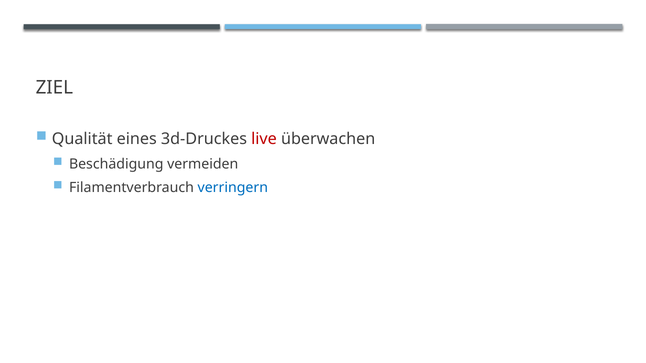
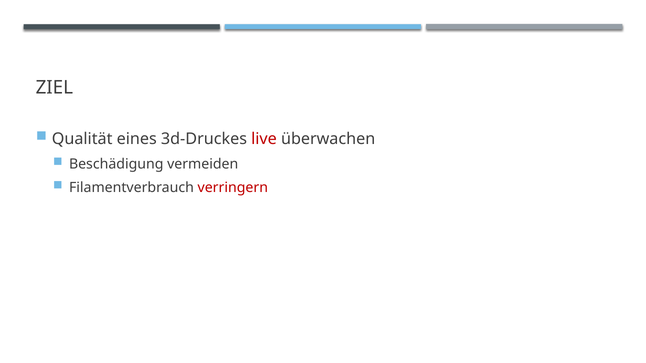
verringern colour: blue -> red (233, 188)
